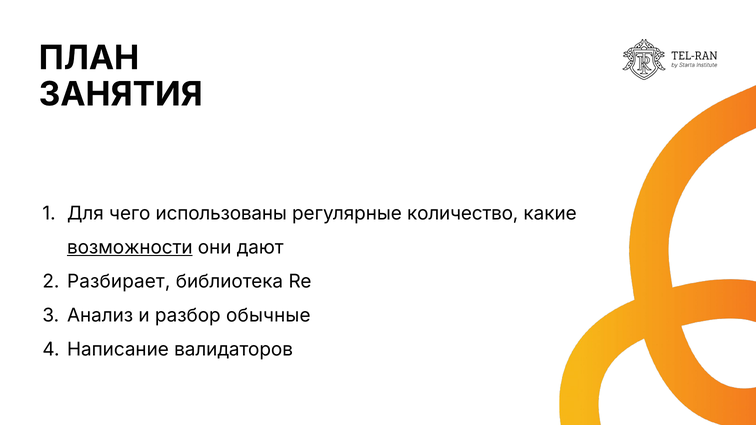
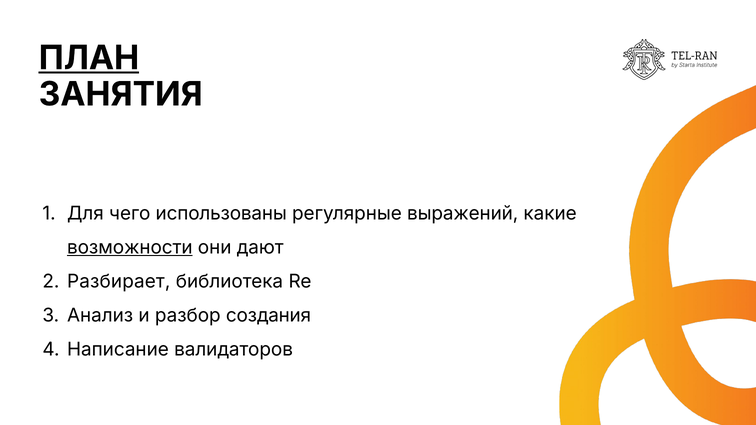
ПЛАН underline: none -> present (89, 58)
количество: количество -> выражений (463, 214)
обычные: обычные -> создания (269, 316)
